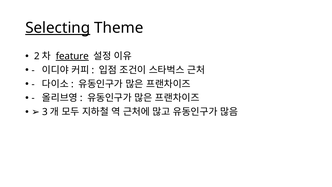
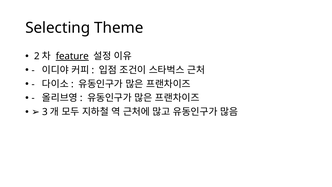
Selecting underline: present -> none (58, 28)
